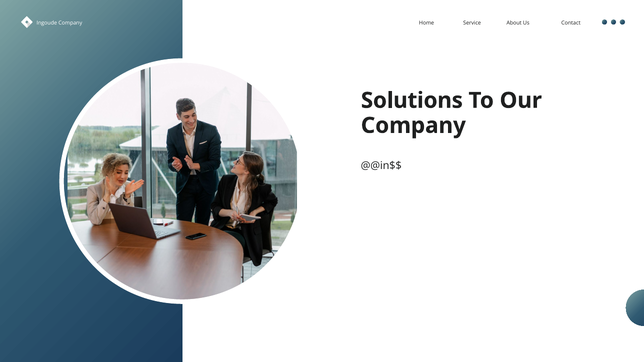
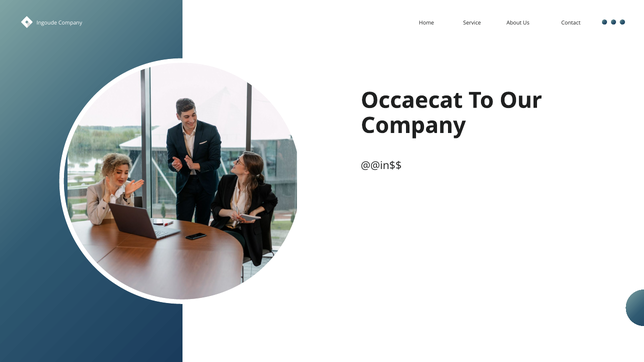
Solutions: Solutions -> Occaecat (412, 101)
